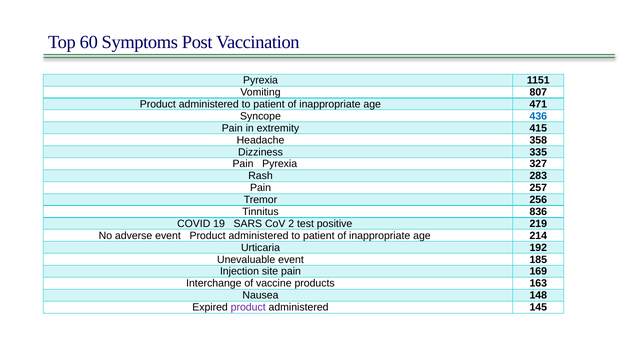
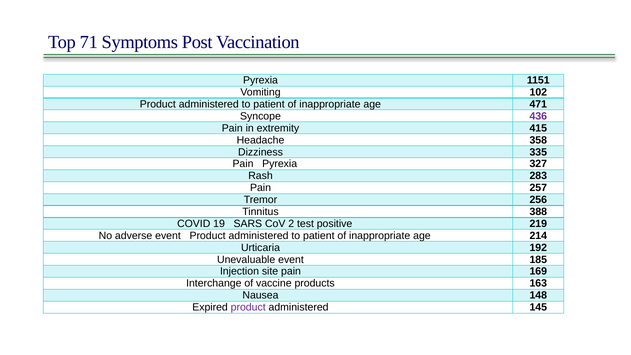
60: 60 -> 71 (89, 42)
807: 807 -> 102 (538, 92)
436 colour: blue -> purple (538, 116)
836: 836 -> 388 (538, 212)
